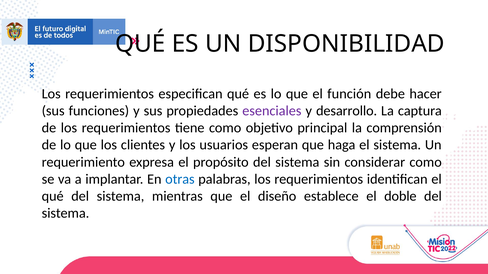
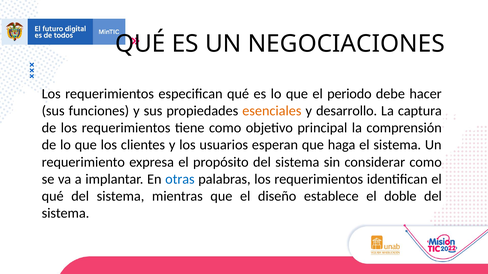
DISPONIBILIDAD: DISPONIBILIDAD -> NEGOCIACIONES (346, 44)
función: función -> periodo (349, 94)
esenciales colour: purple -> orange (272, 111)
